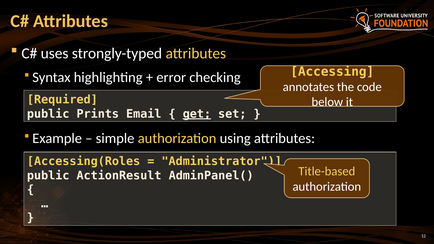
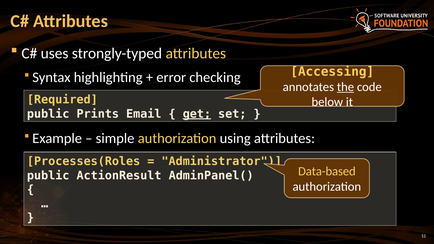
the underline: none -> present (346, 87)
Accessing(Roles: Accessing(Roles -> Processes(Roles (84, 162)
Title-based: Title-based -> Data-based (327, 172)
